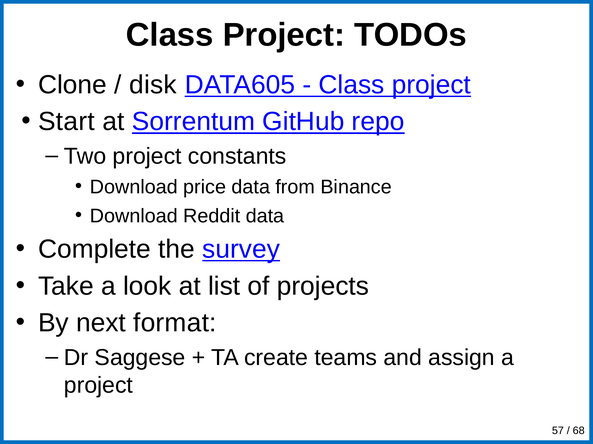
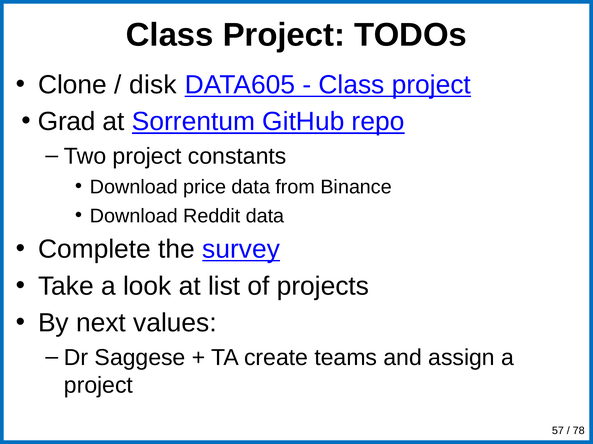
Start: Start -> Grad (67, 122)
format: format -> values (175, 324)
68: 68 -> 78 (579, 431)
